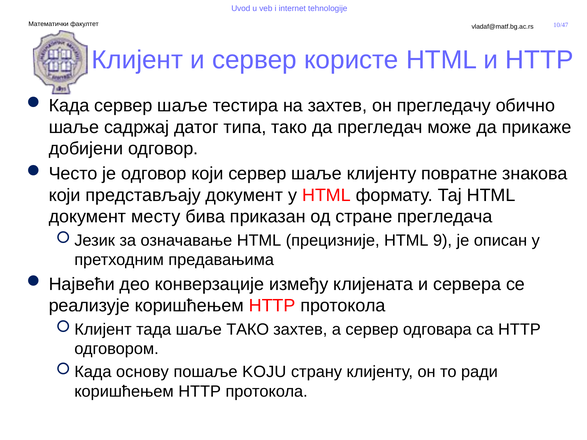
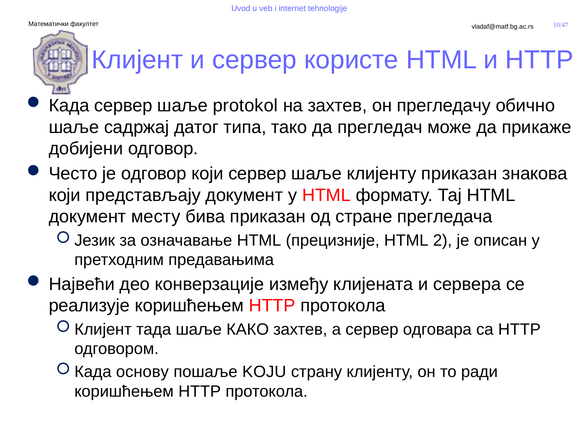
тестира: тестира -> protokol (245, 106)
клијенту повратне: повратне -> приказан (459, 174)
9: 9 -> 2 (443, 241)
шаље ТАКО: ТАКО -> КАКО (248, 330)
